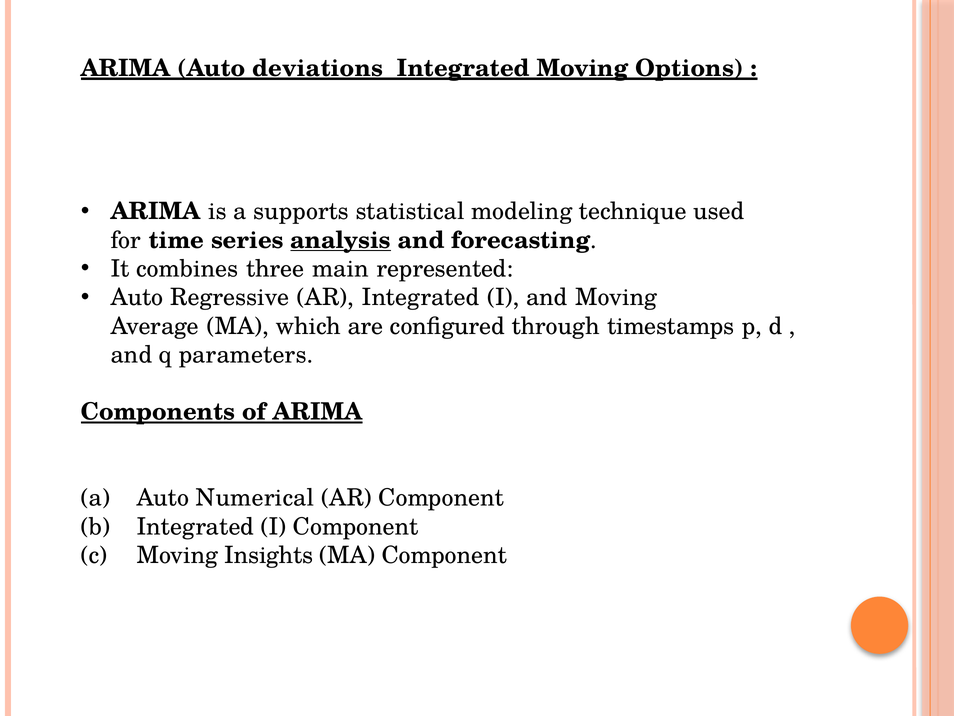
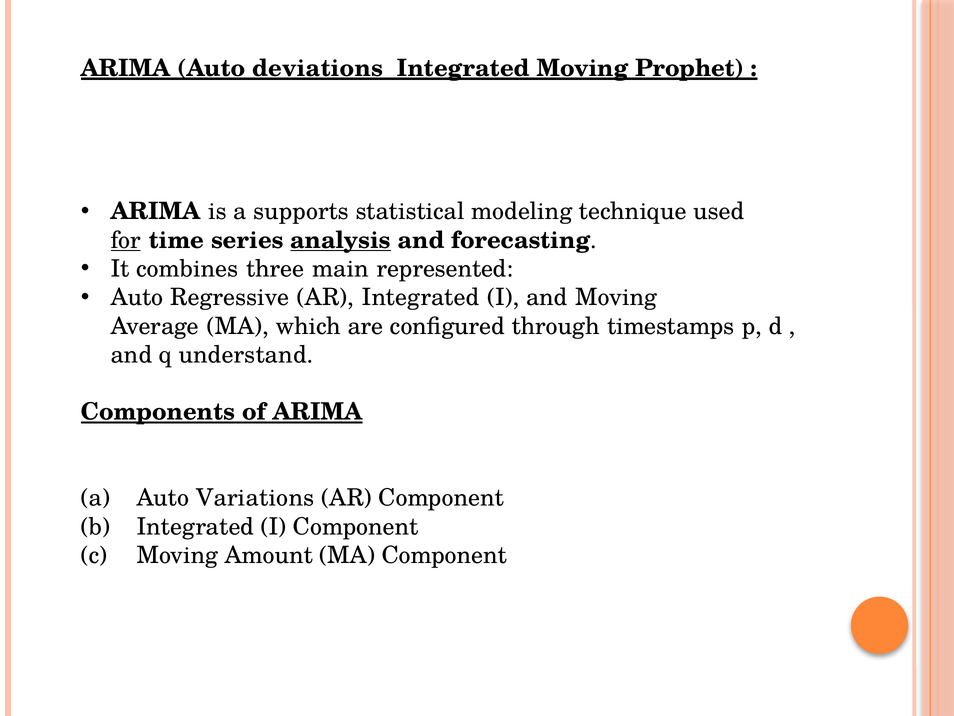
Options: Options -> Prophet (689, 68)
for underline: none -> present (126, 240)
parameters: parameters -> understand (246, 355)
Numerical: Numerical -> Variations (255, 498)
Insights: Insights -> Amount (269, 555)
